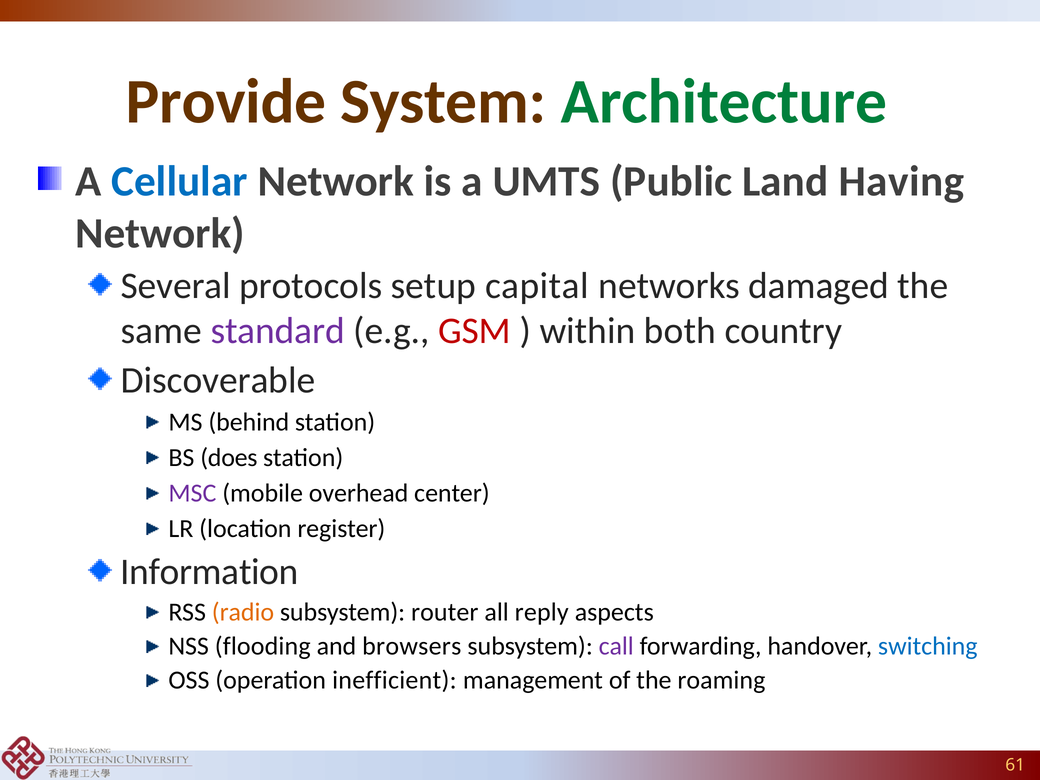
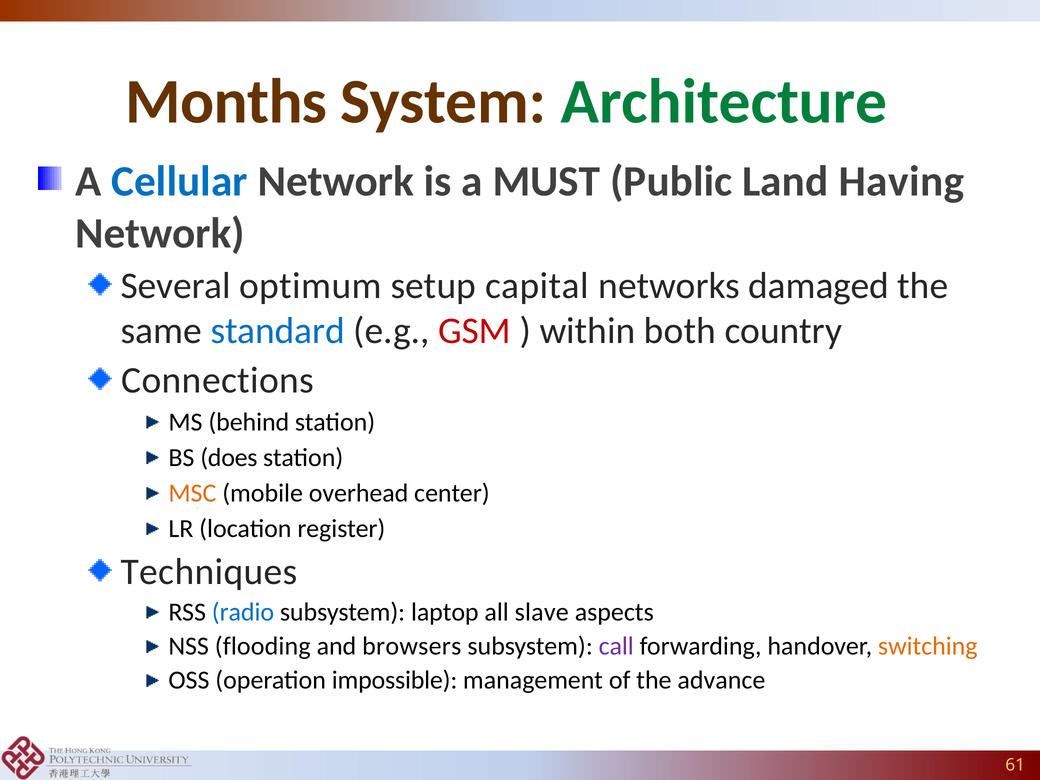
Provide: Provide -> Months (226, 102)
UMTS: UMTS -> MUST (546, 181)
protocols: protocols -> optimum (311, 286)
standard colour: purple -> blue (278, 331)
Discoverable: Discoverable -> Connections (218, 380)
MSC colour: purple -> orange (192, 493)
Information: Information -> Techniques (209, 572)
radio colour: orange -> blue (243, 612)
router: router -> laptop (445, 612)
reply: reply -> slave (542, 612)
switching colour: blue -> orange (928, 646)
inefficient: inefficient -> impossible (395, 680)
roaming: roaming -> advance (721, 680)
